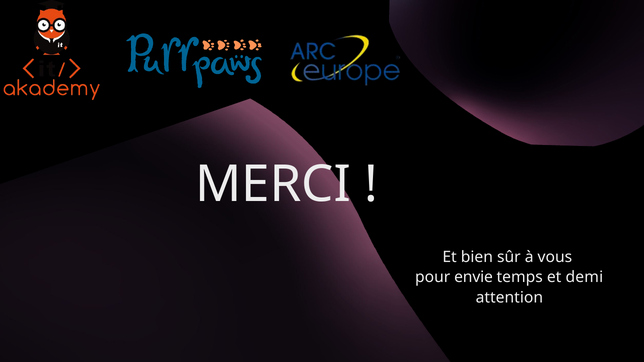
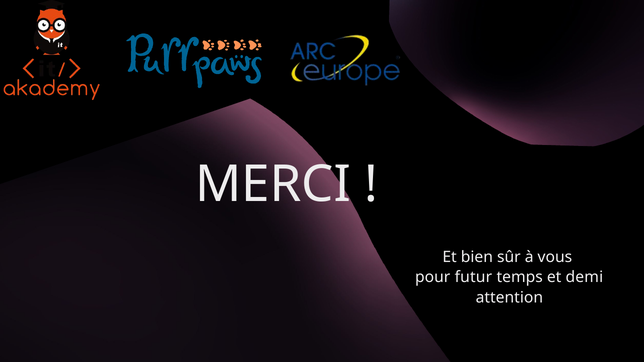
envie: envie -> futur (473, 277)
